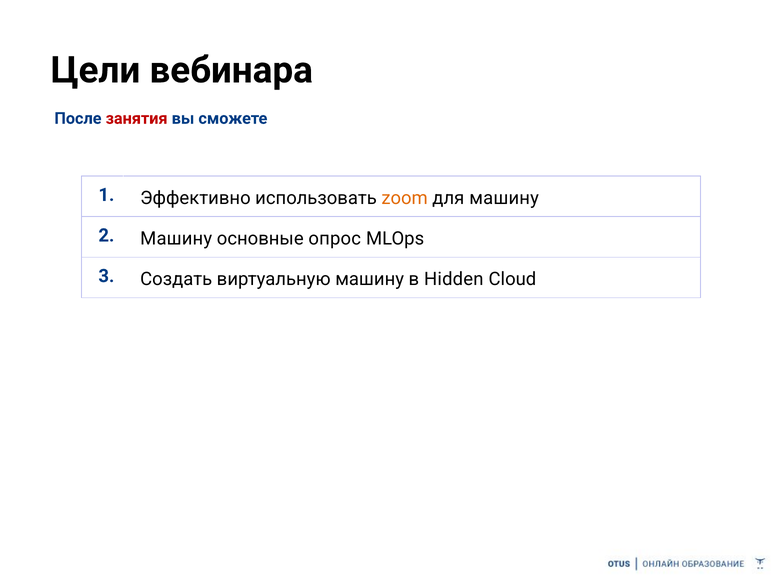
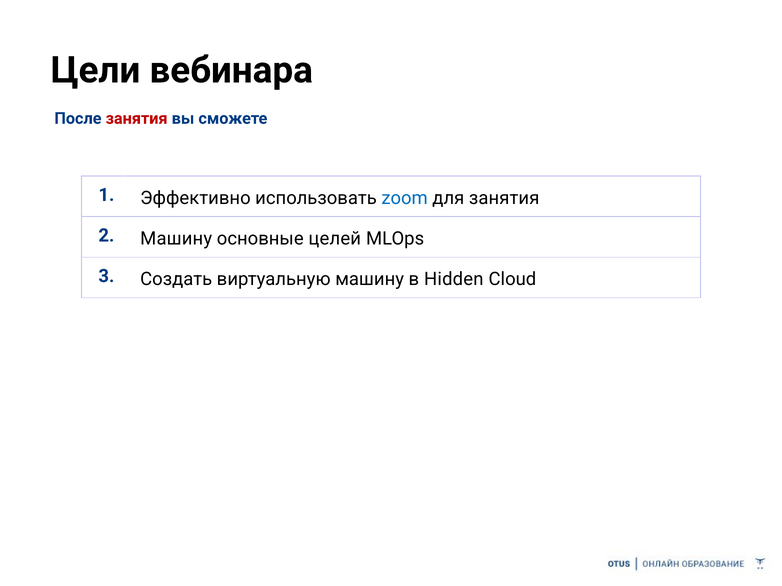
zoom colour: orange -> blue (405, 198)
для машину: машину -> занятия (504, 198)
опрос: опрос -> целей (335, 239)
